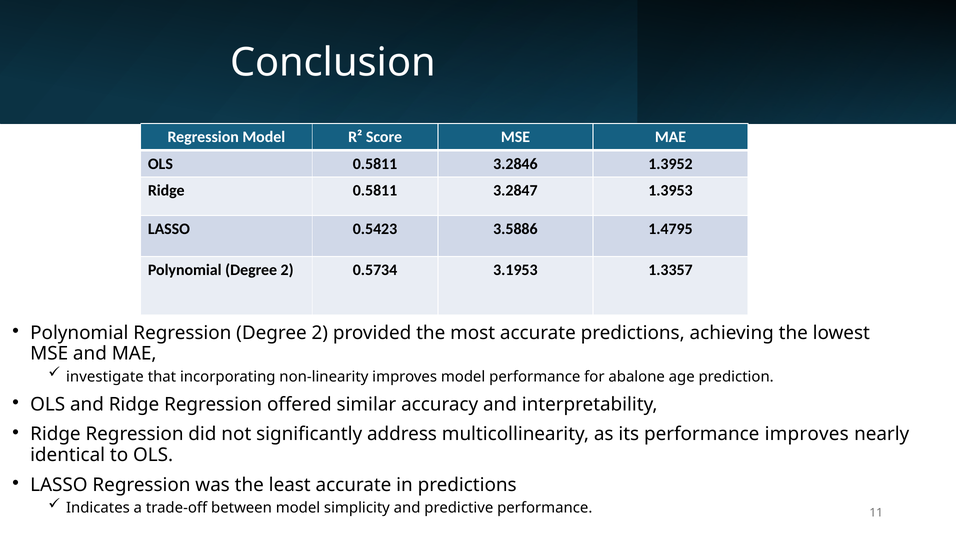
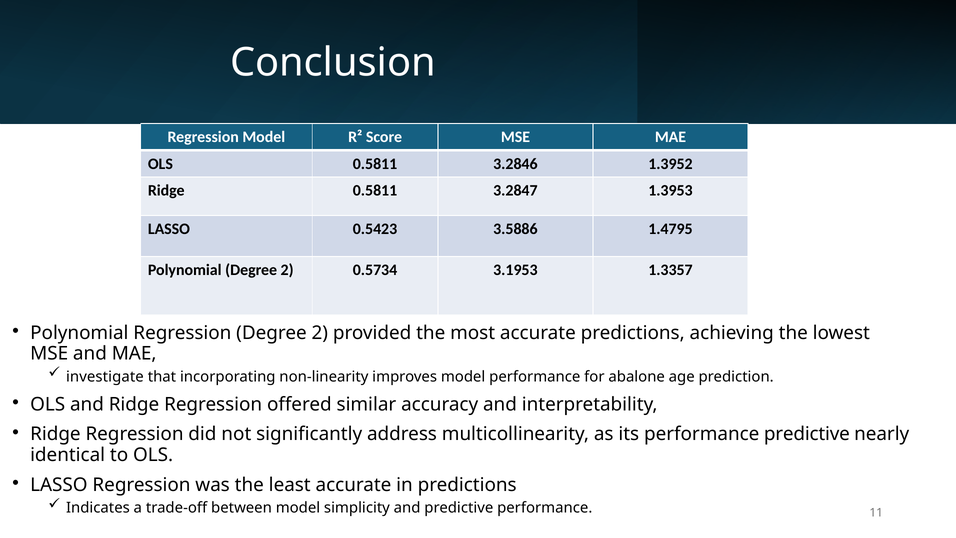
performance improves: improves -> predictive (807, 434)
